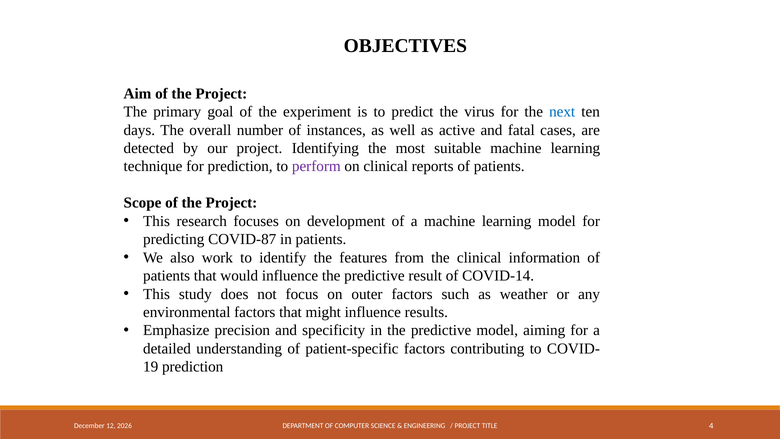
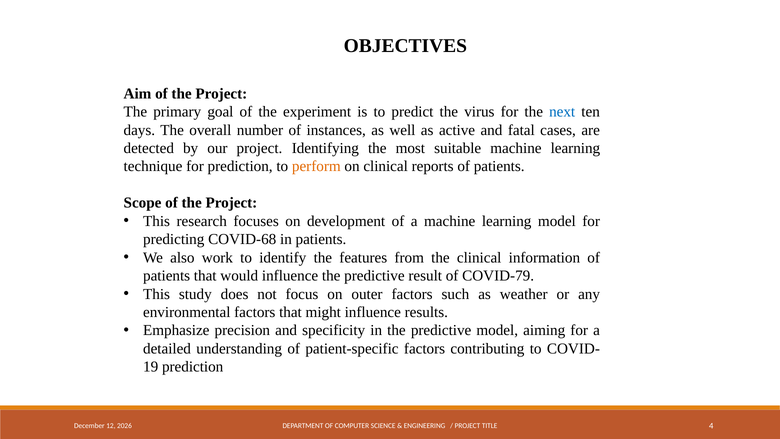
perform colour: purple -> orange (316, 166)
COVID-87: COVID-87 -> COVID-68 (242, 239)
COVID-14: COVID-14 -> COVID-79 (498, 276)
